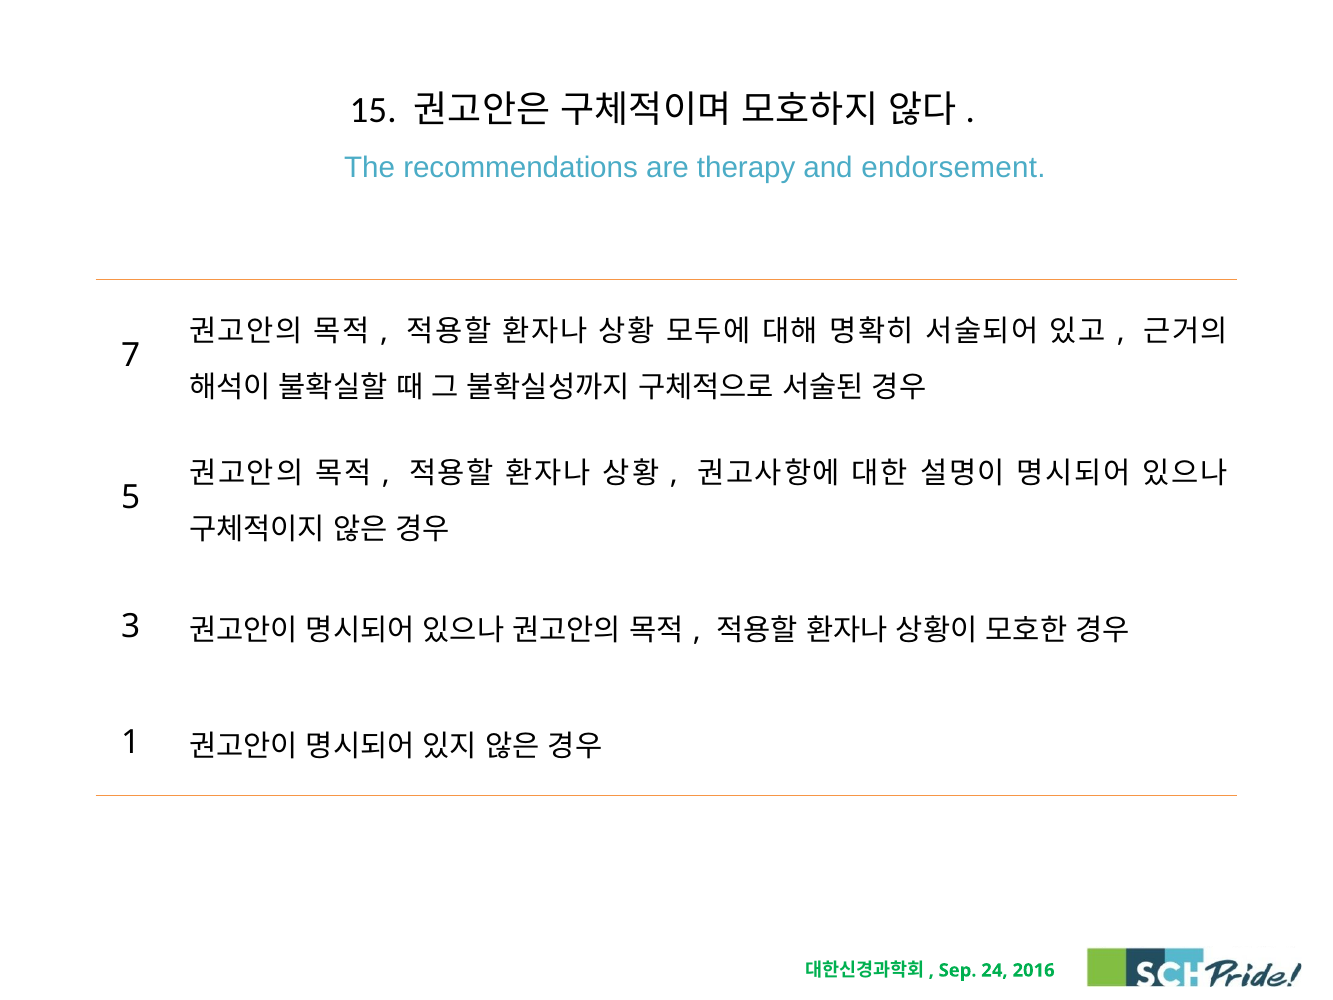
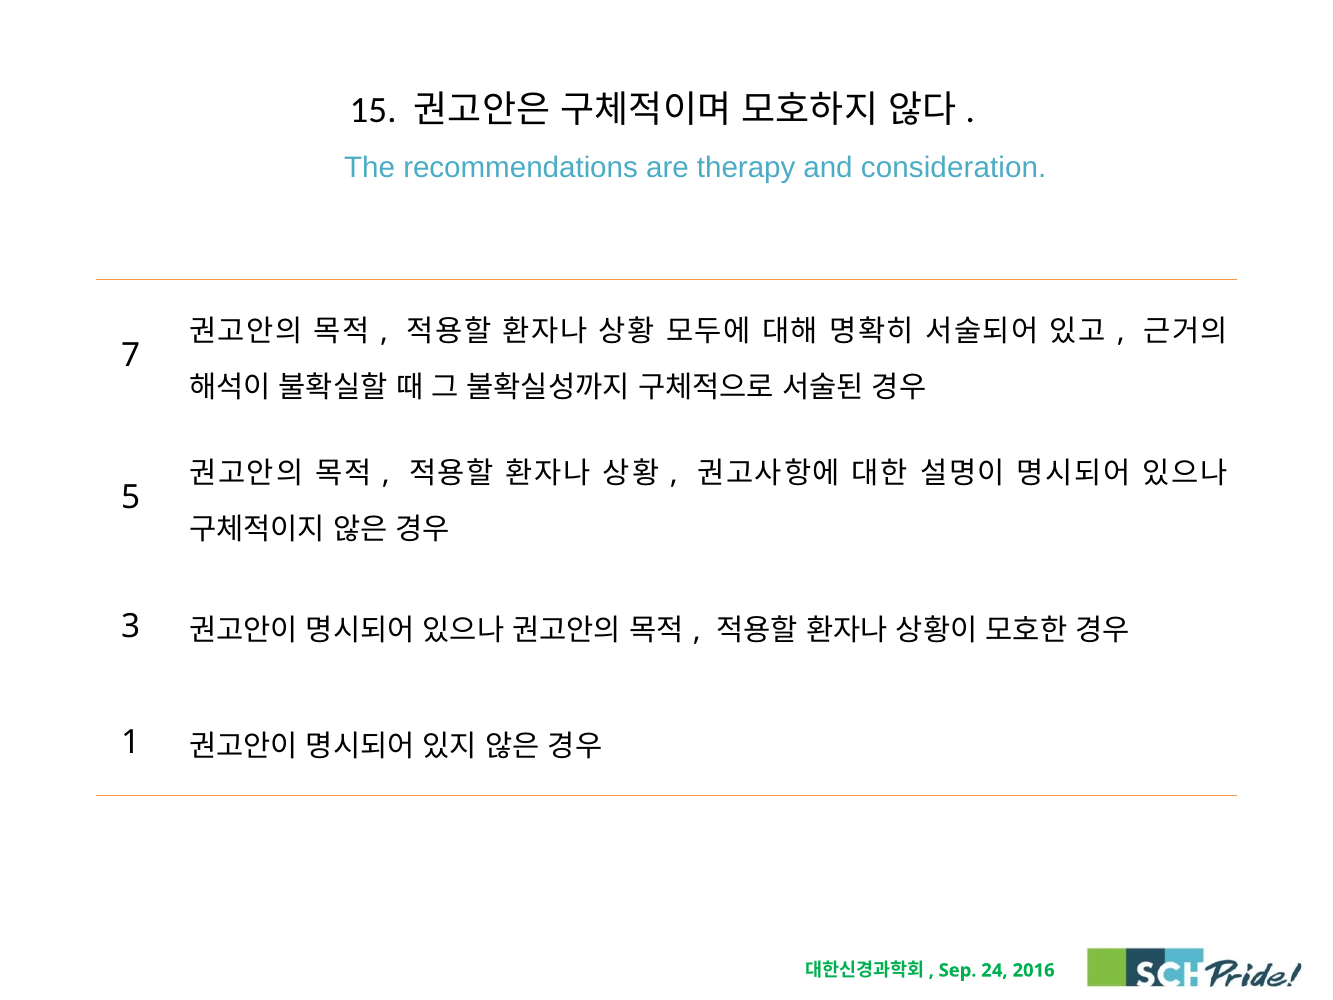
endorsement: endorsement -> consideration (954, 168)
